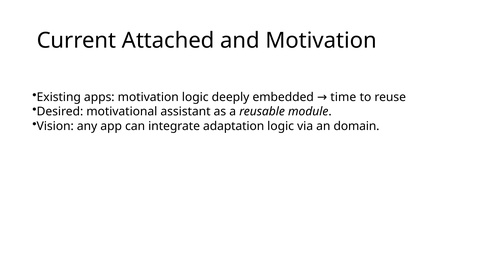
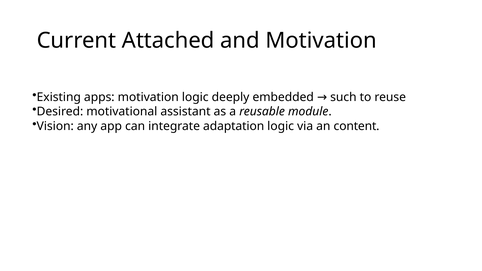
time: time -> such (343, 97)
domain: domain -> content (357, 126)
